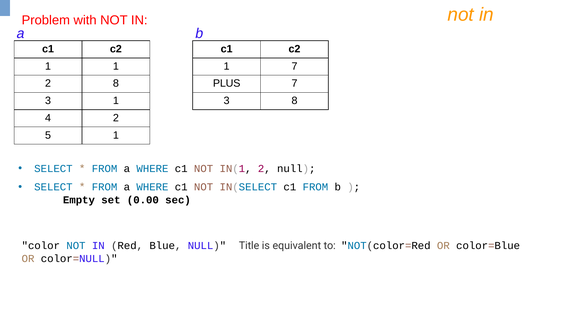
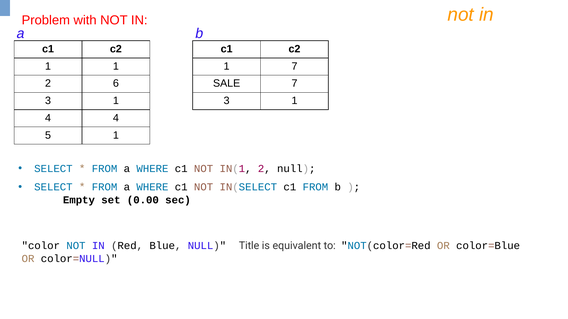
2 8: 8 -> 6 (116, 84)
PLUS: PLUS -> SALE (227, 84)
8: 8 -> 1 (294, 101)
4 2: 2 -> 4 (116, 118)
